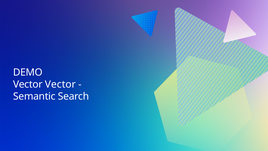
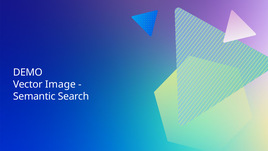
Vector Vector: Vector -> Image (60, 84)
